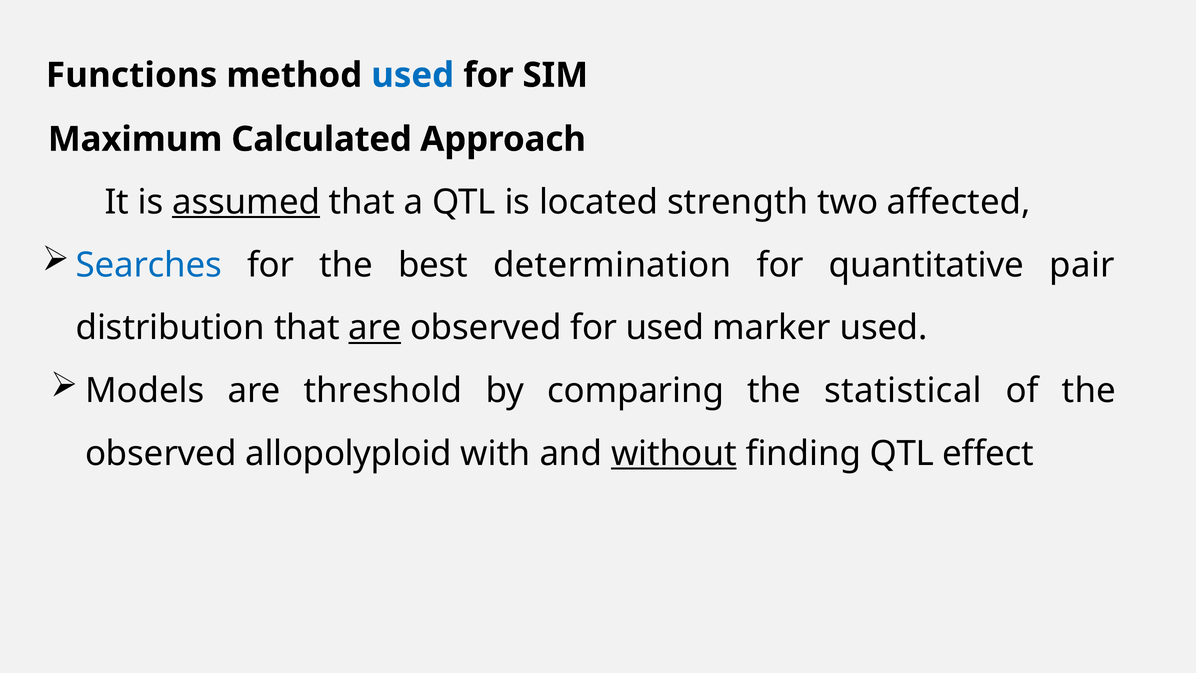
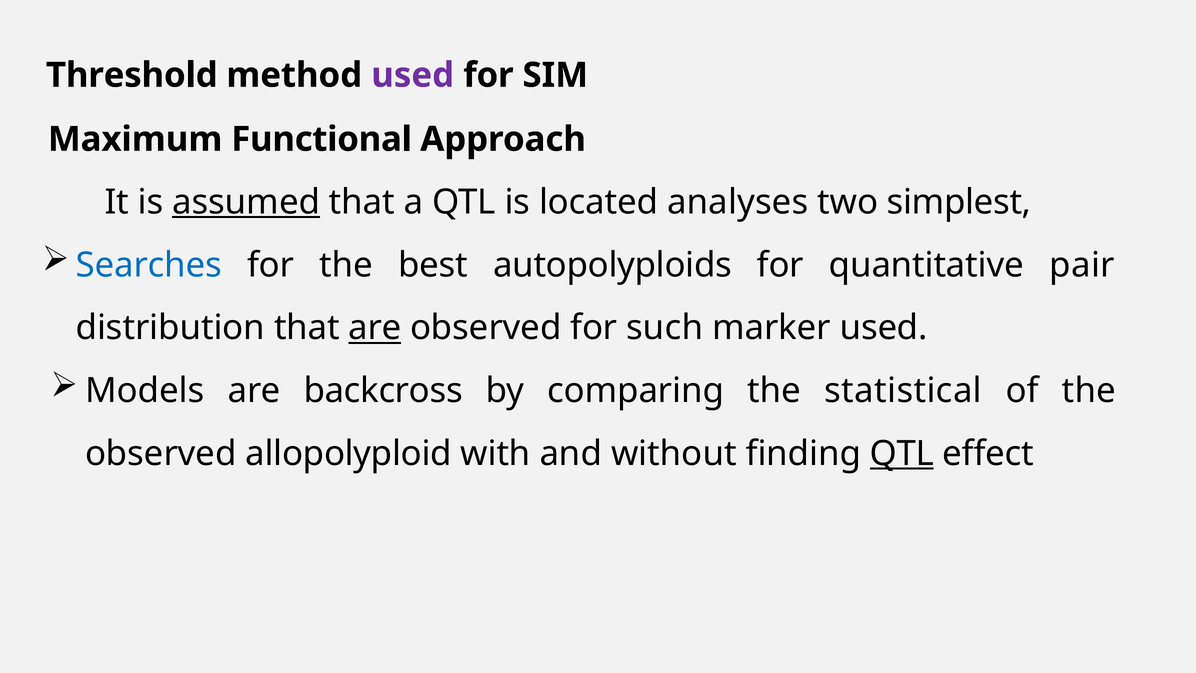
Functions: Functions -> Threshold (132, 75)
used colour: blue -> purple (413, 75)
Calculated: Calculated -> Functional (322, 139)
strength: strength -> analyses (738, 202)
affected: affected -> simplest (959, 202)
determination: determination -> autopolyploids (613, 265)
for used: used -> such (665, 328)
threshold: threshold -> backcross (383, 391)
without underline: present -> none (674, 453)
QTL underline: none -> present (902, 453)
